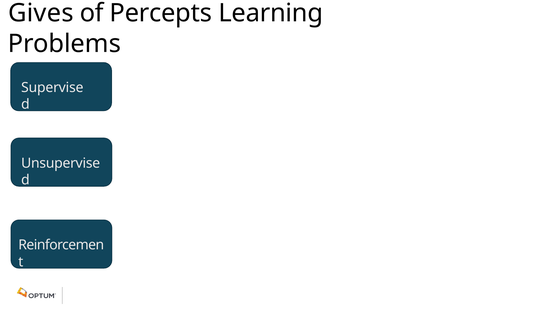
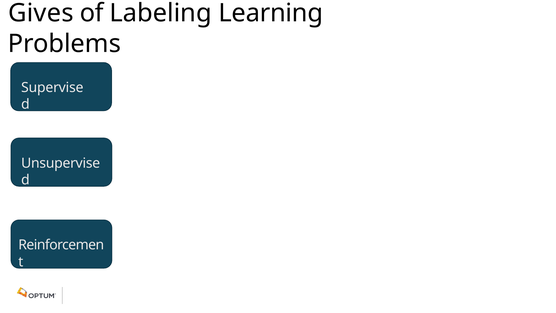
Percepts: Percepts -> Labeling (161, 13)
